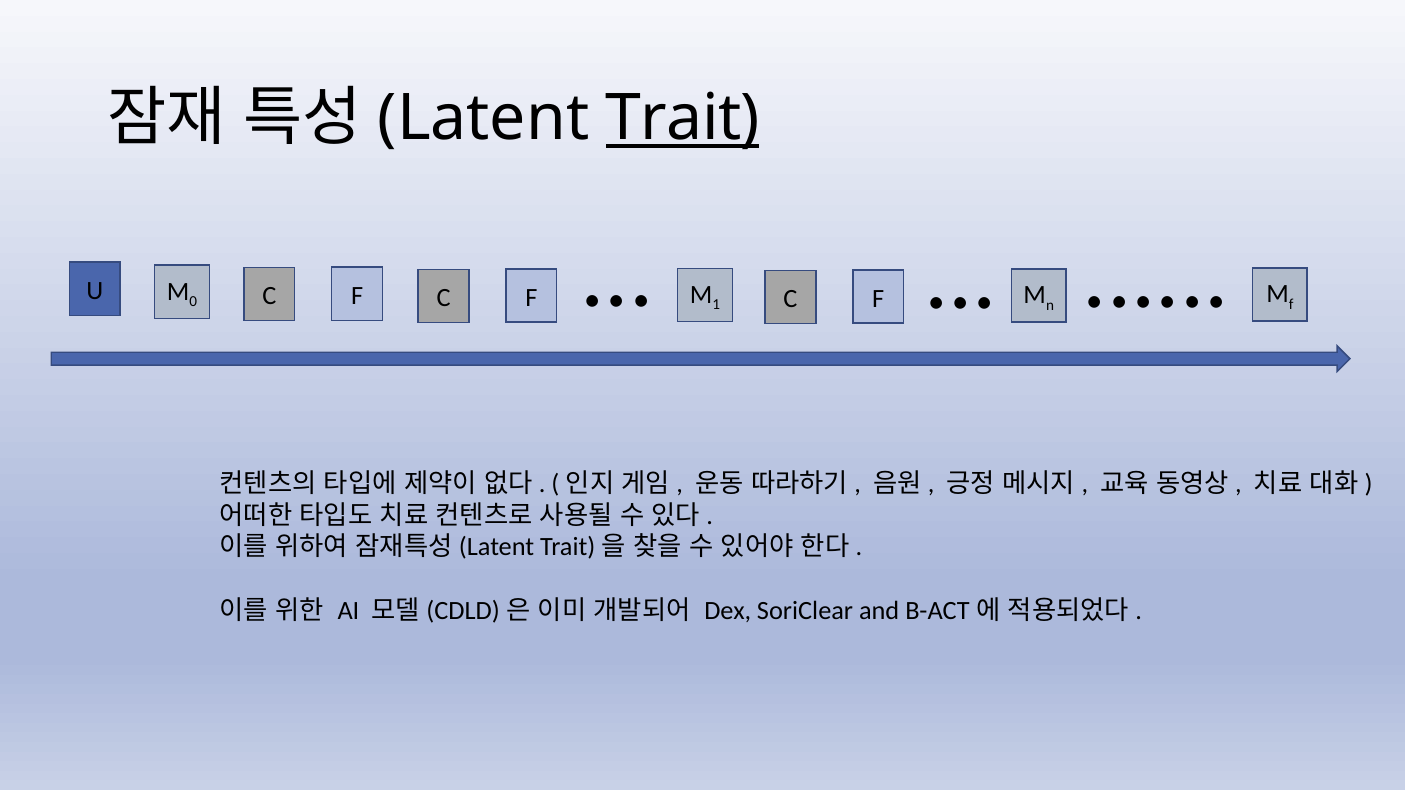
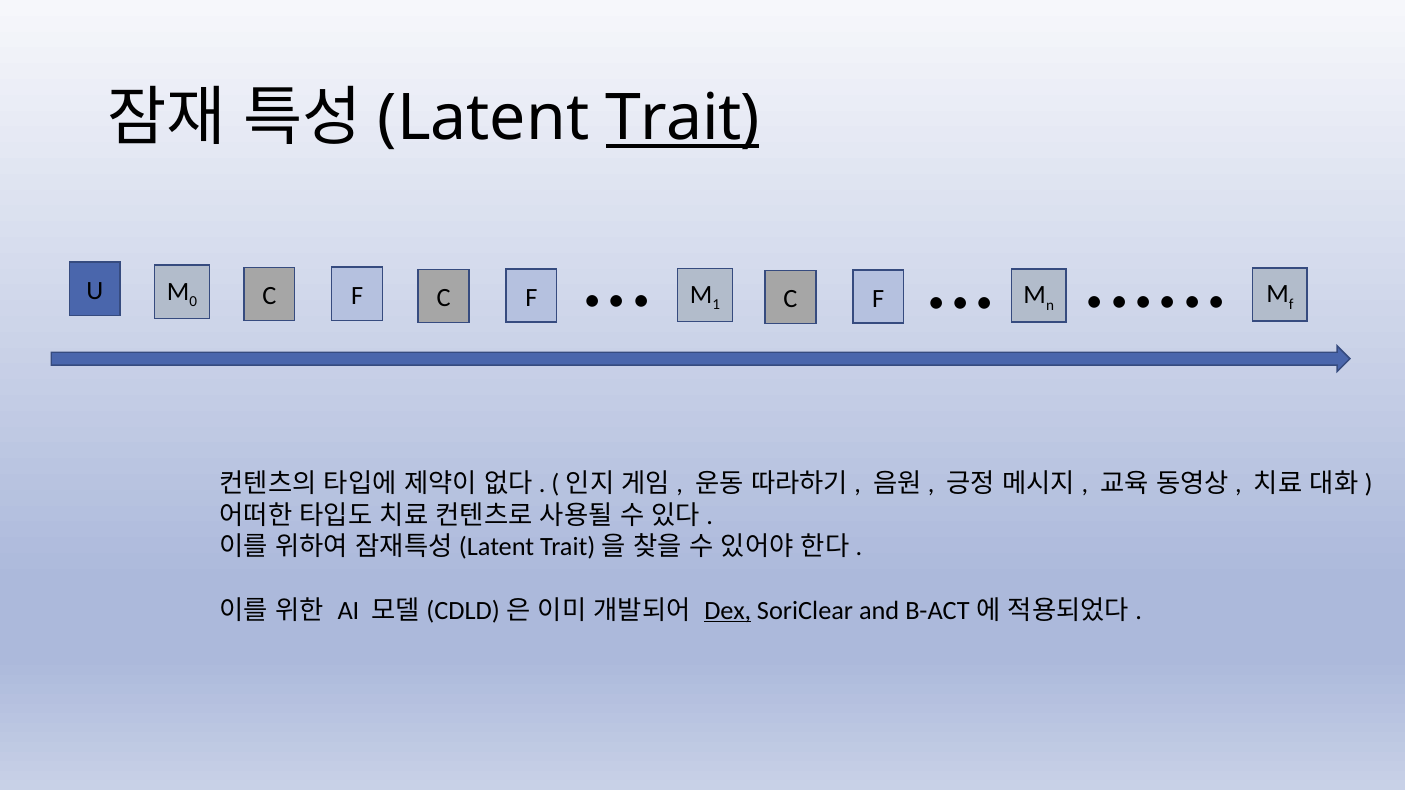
Dex underline: none -> present (728, 611)
